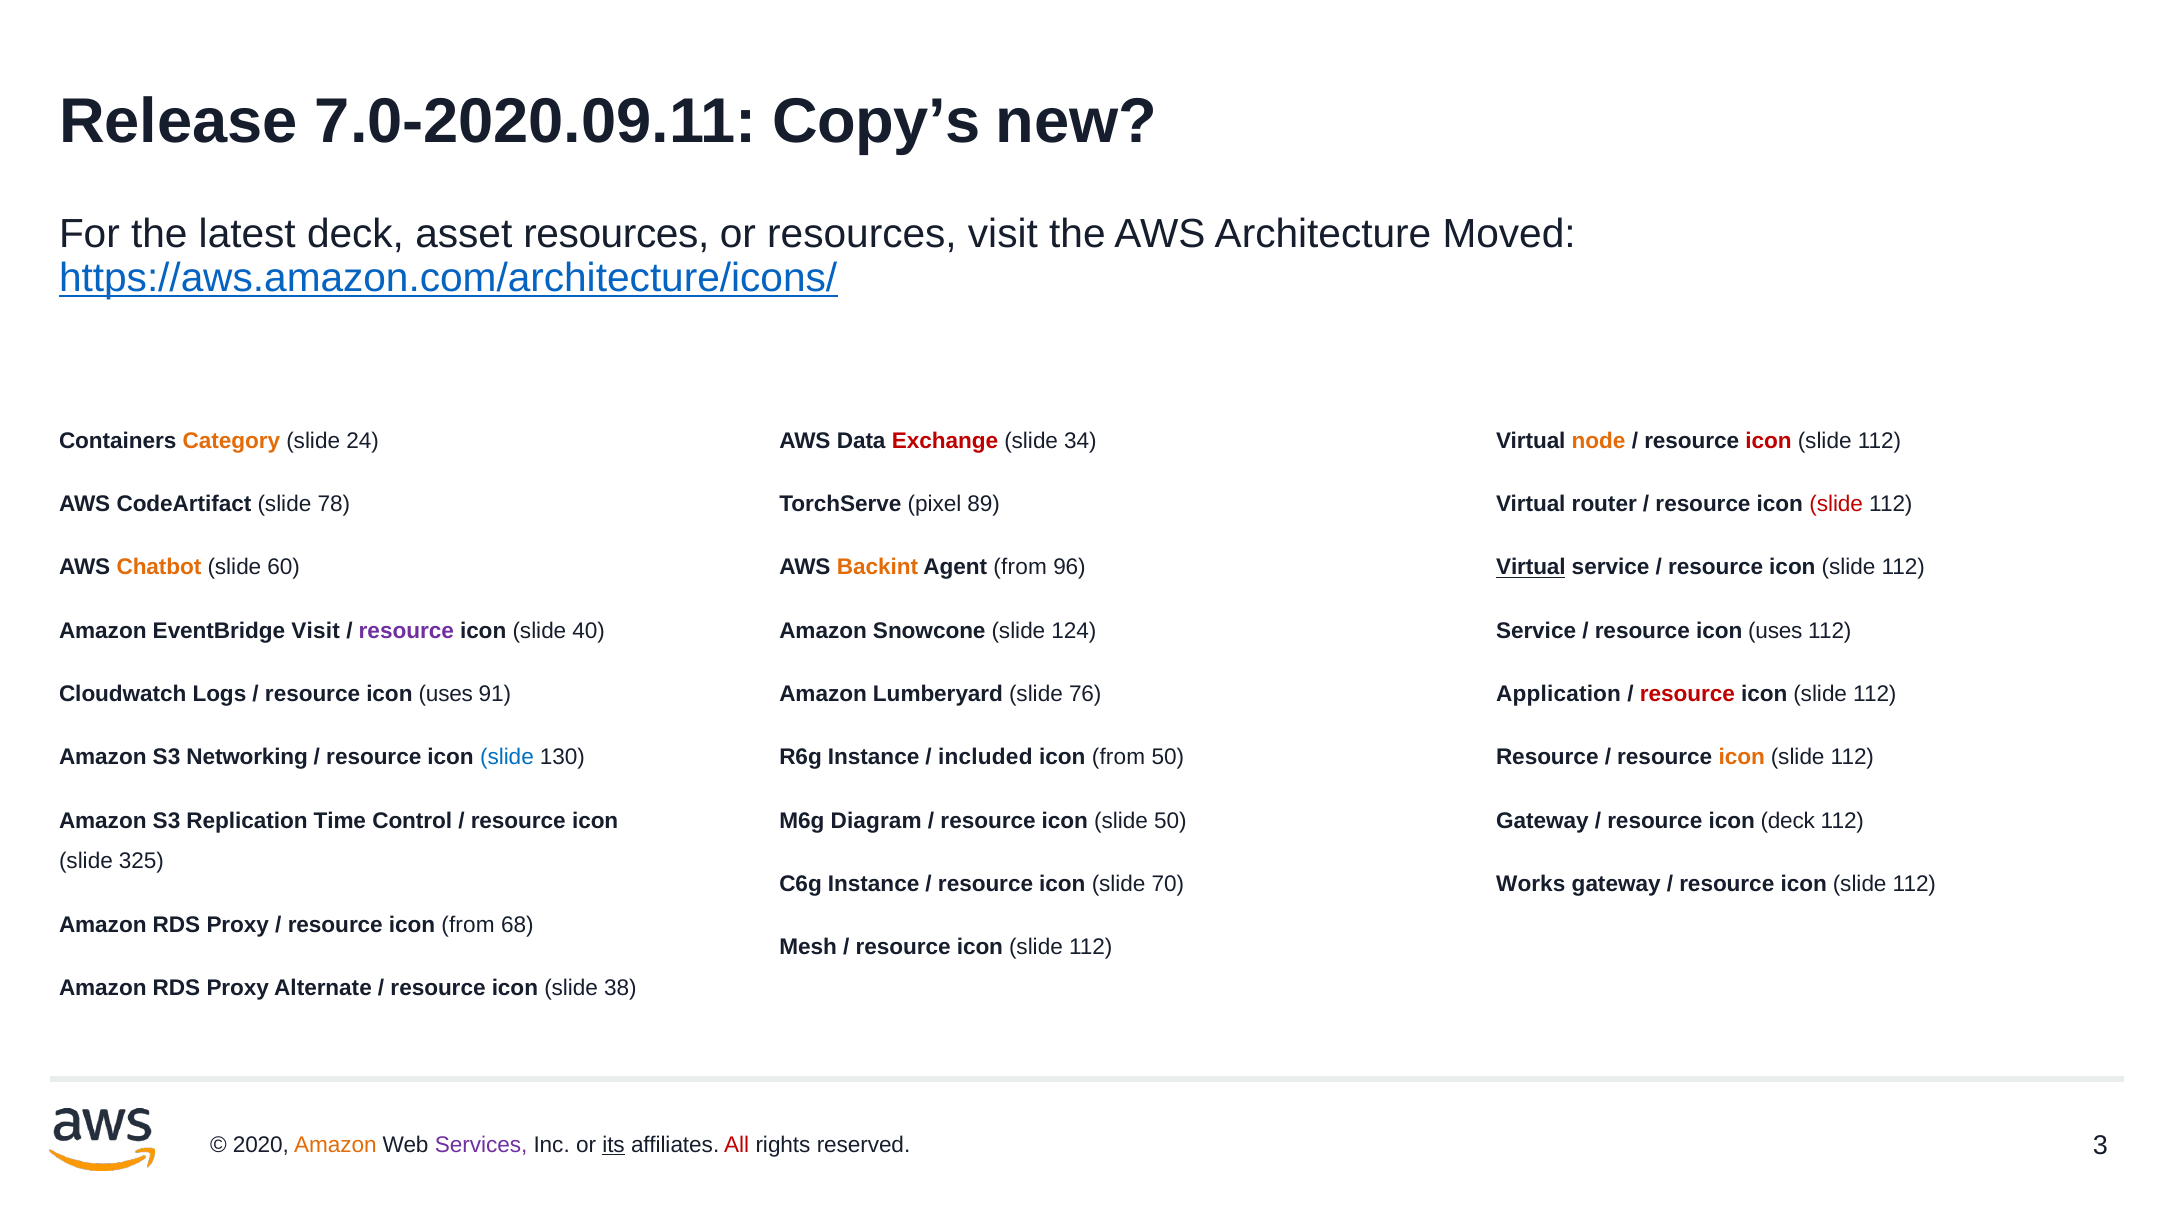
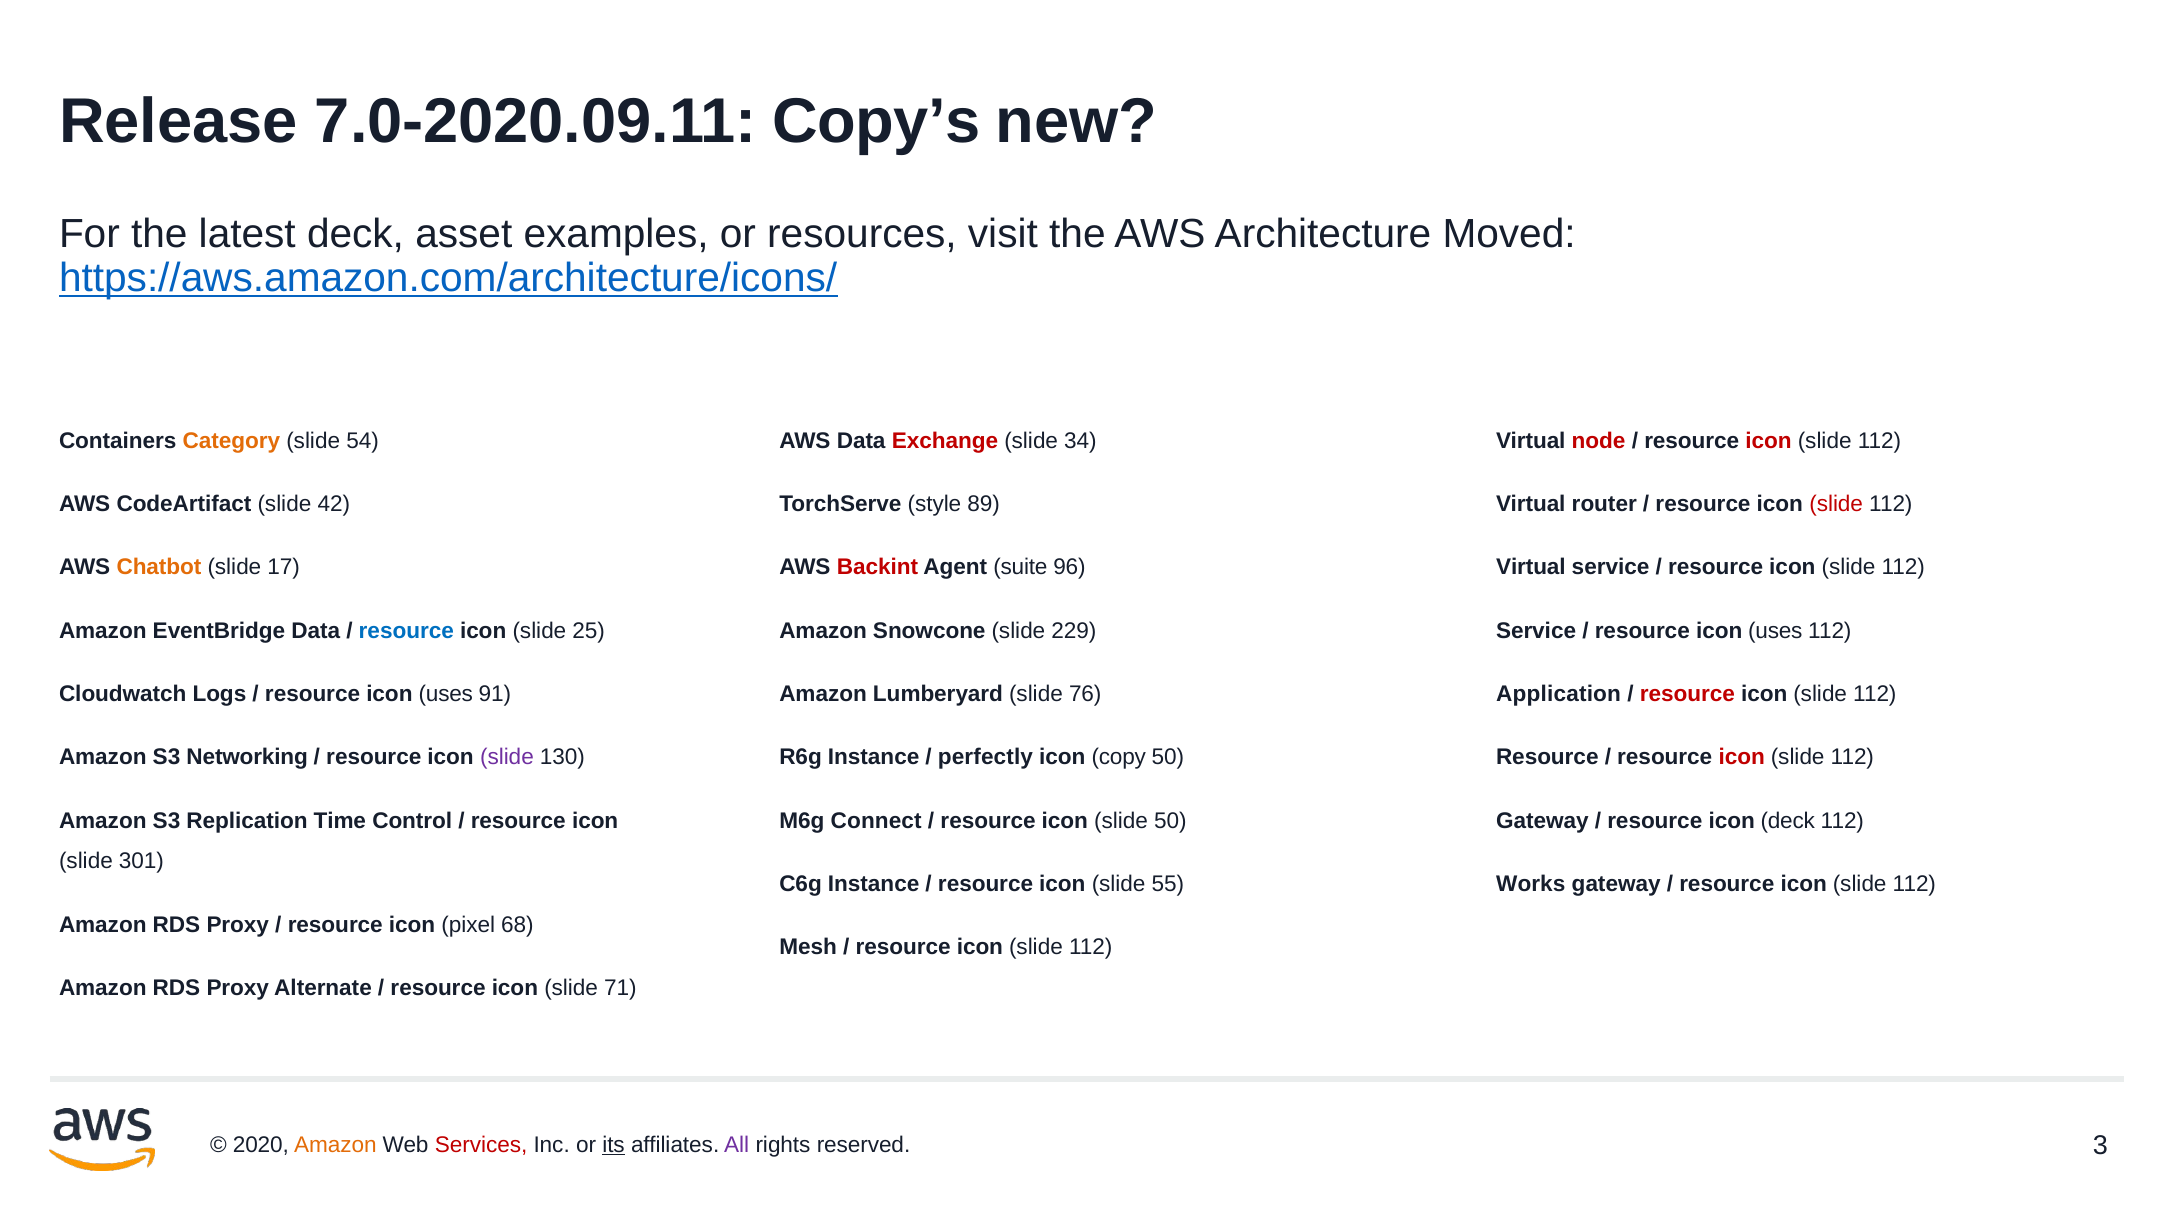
asset resources: resources -> examples (616, 234)
24: 24 -> 54 (363, 441)
node colour: orange -> red (1599, 441)
78: 78 -> 42 (334, 504)
pixel: pixel -> style (934, 504)
60: 60 -> 17 (284, 567)
Backint colour: orange -> red (878, 567)
Agent from: from -> suite (1020, 567)
Virtual underline: present -> none (1531, 567)
EventBridge Visit: Visit -> Data (316, 631)
resource colour: purple -> blue (406, 631)
40: 40 -> 25 (589, 631)
124: 124 -> 229 (1074, 631)
slide colour: blue -> purple (507, 757)
included: included -> perfectly (985, 757)
from: from -> copy (1119, 757)
icon colour: orange -> red (1742, 757)
Diagram: Diagram -> Connect (876, 821)
325: 325 -> 301 (141, 861)
70: 70 -> 55 (1168, 884)
resource icon from: from -> pixel (468, 925)
38: 38 -> 71 (620, 988)
Services colour: purple -> red (481, 1145)
All colour: red -> purple (737, 1145)
